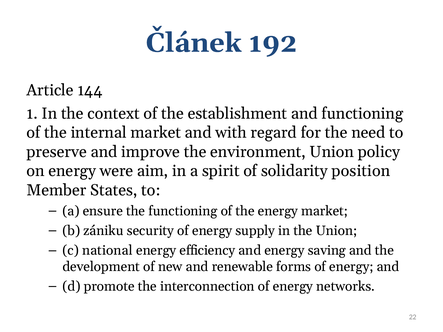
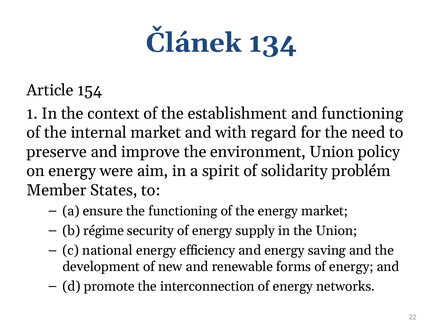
192: 192 -> 134 (273, 43)
144: 144 -> 154 (90, 90)
position: position -> problém (361, 171)
zániku: zániku -> régime (104, 231)
